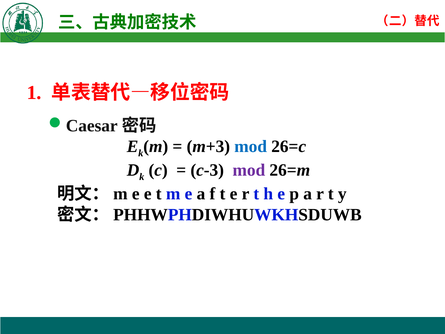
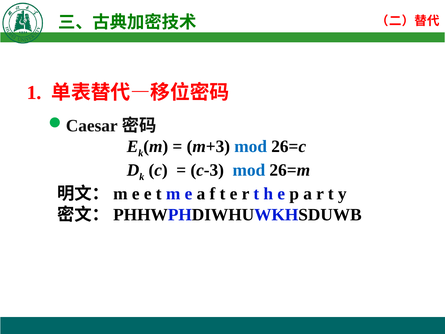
mod colour: purple -> blue (249, 170)
